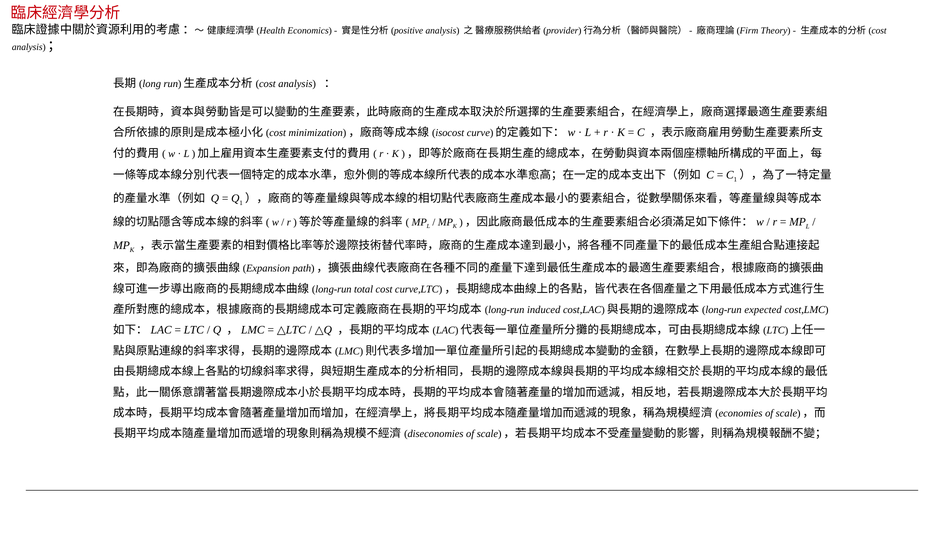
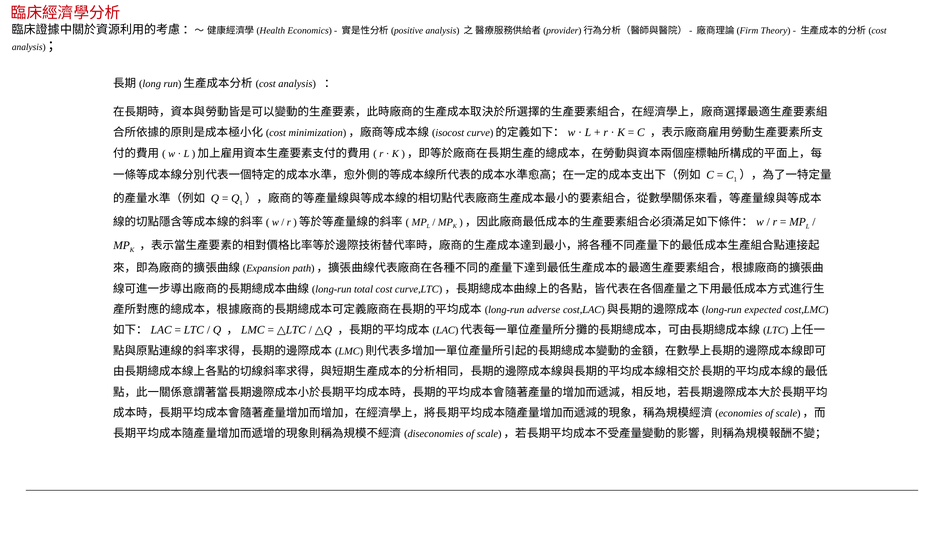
induced: induced -> adverse (544, 310)
